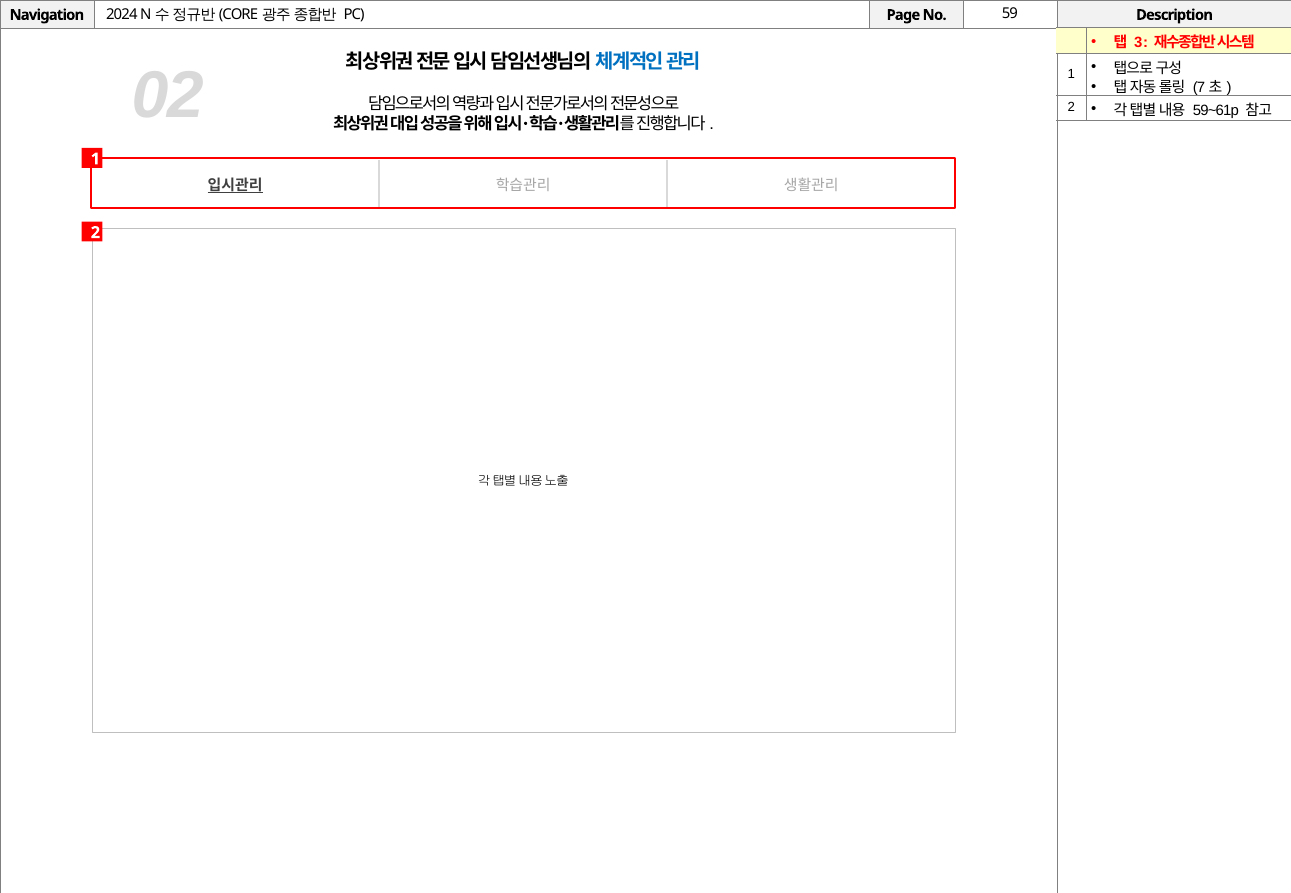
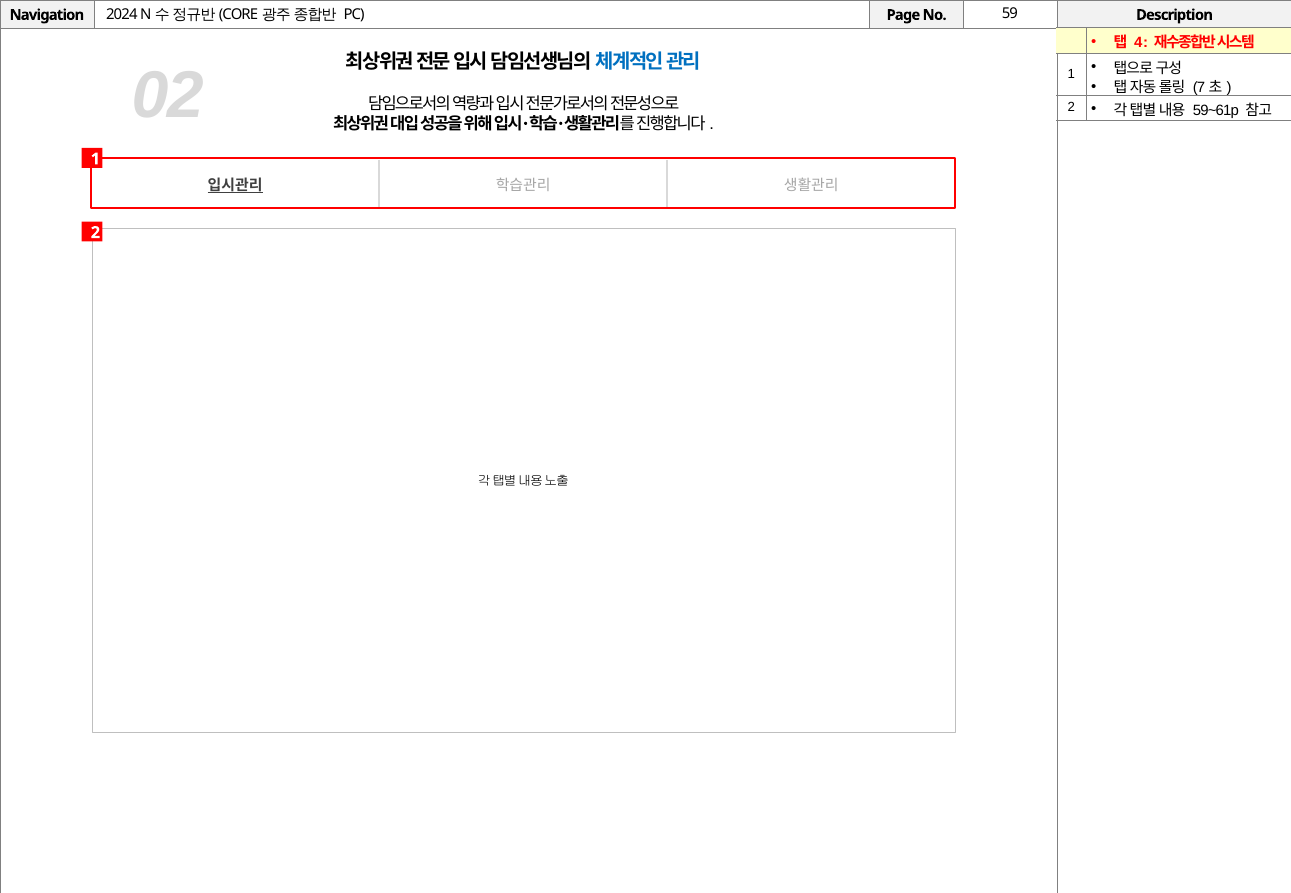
3: 3 -> 4 (1138, 43)
